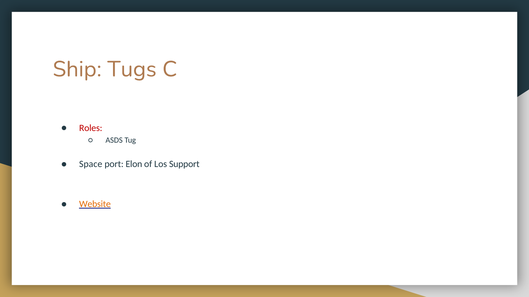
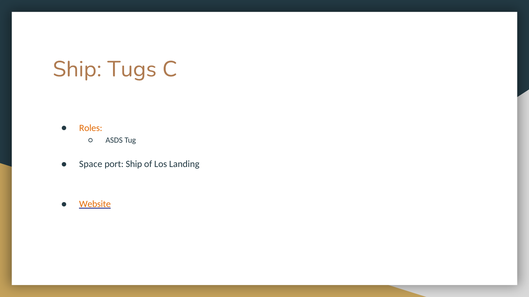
Roles colour: red -> orange (91, 128)
port Elon: Elon -> Ship (134, 164)
Support: Support -> Landing (184, 164)
